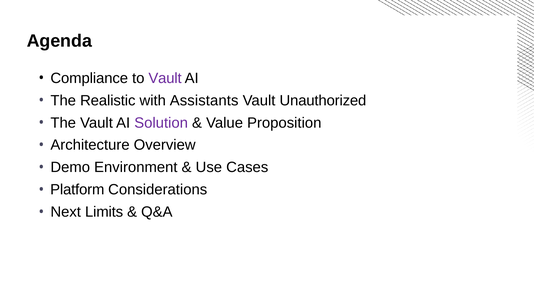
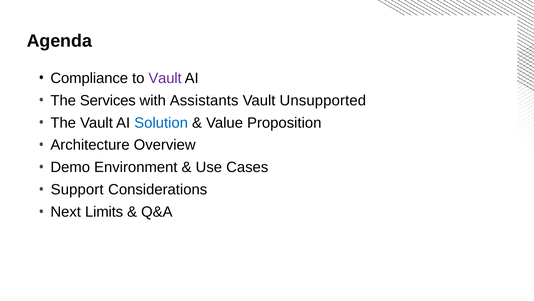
Realistic: Realistic -> Services (108, 100)
Unauthorized: Unauthorized -> Unsupported (323, 100)
Solution colour: purple -> blue (161, 123)
Platform: Platform -> Support (77, 189)
